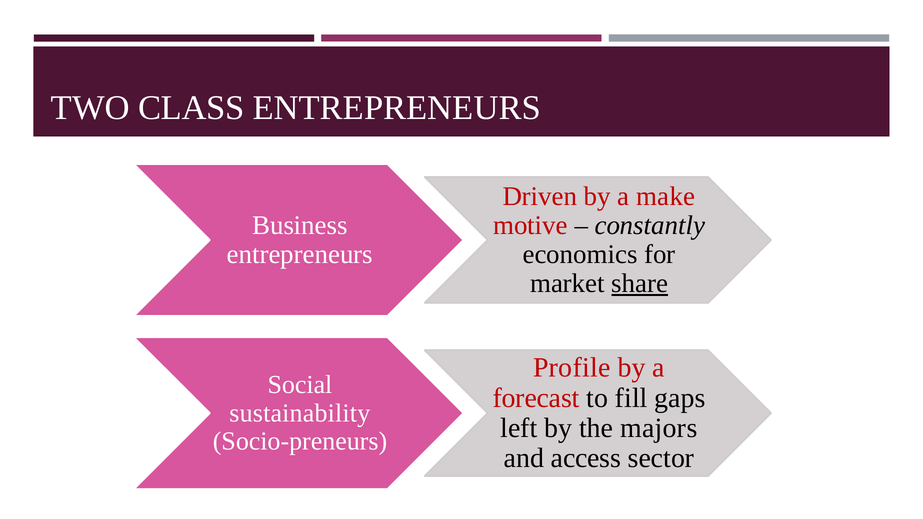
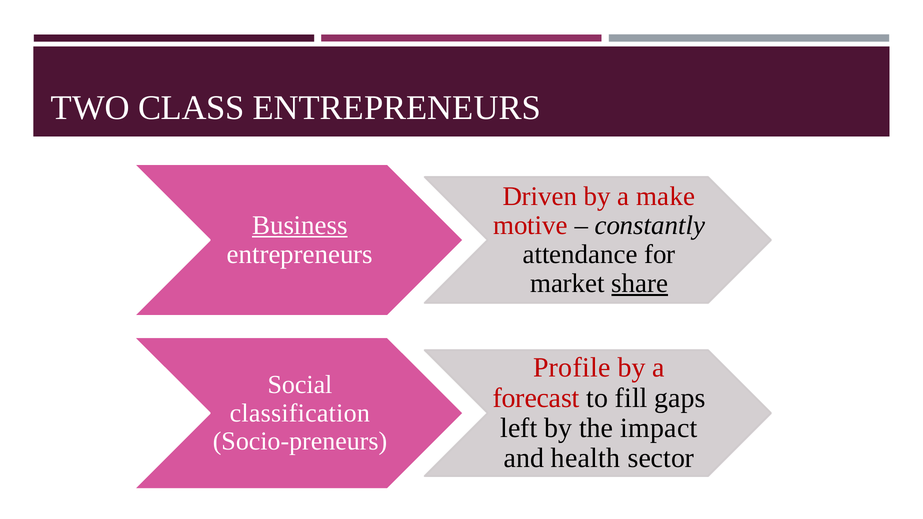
Business underline: none -> present (300, 225)
economics: economics -> attendance (580, 254)
sustainability: sustainability -> classification (300, 413)
majors: majors -> impact (659, 428)
access: access -> health (586, 458)
